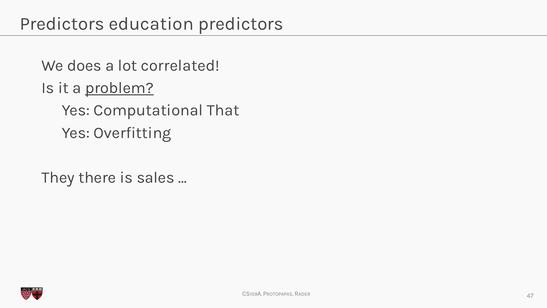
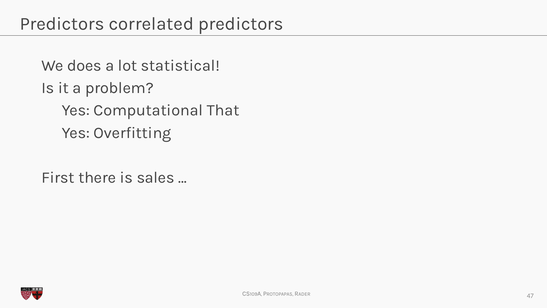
education: education -> correlated (151, 24)
correlated: correlated -> statistical (180, 66)
problem underline: present -> none (119, 88)
They: They -> First (58, 177)
